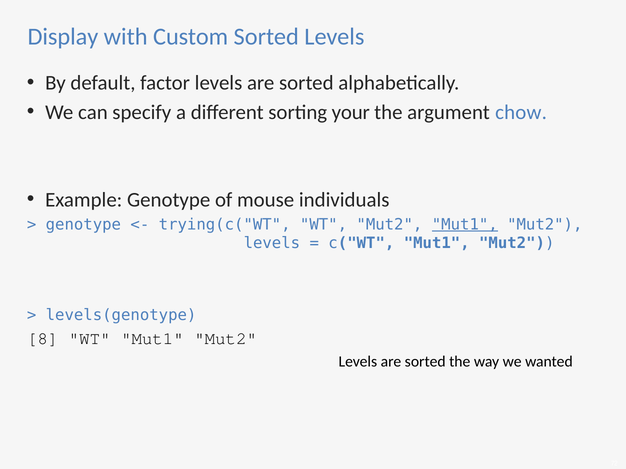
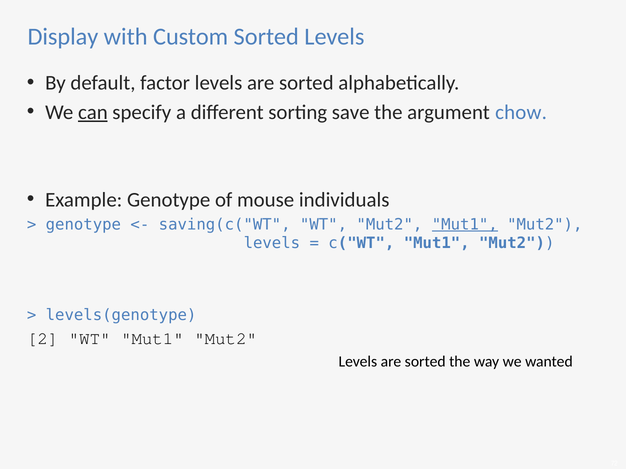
can underline: none -> present (93, 112)
your: your -> save (351, 112)
trying(c("WT: trying(c("WT -> saving(c("WT (225, 225)
8: 8 -> 2 (43, 339)
